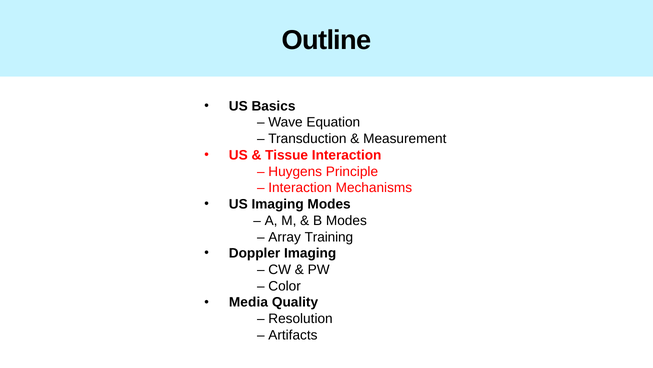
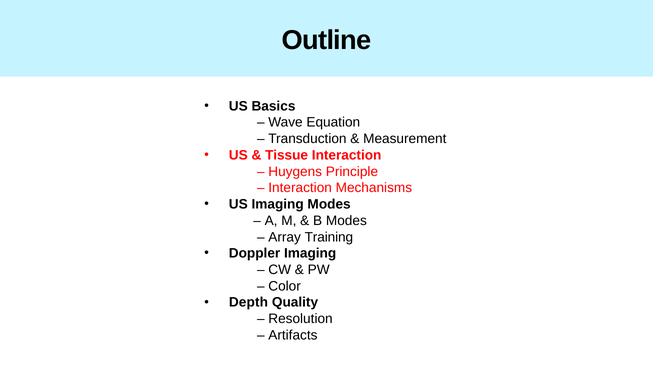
Media: Media -> Depth (248, 302)
